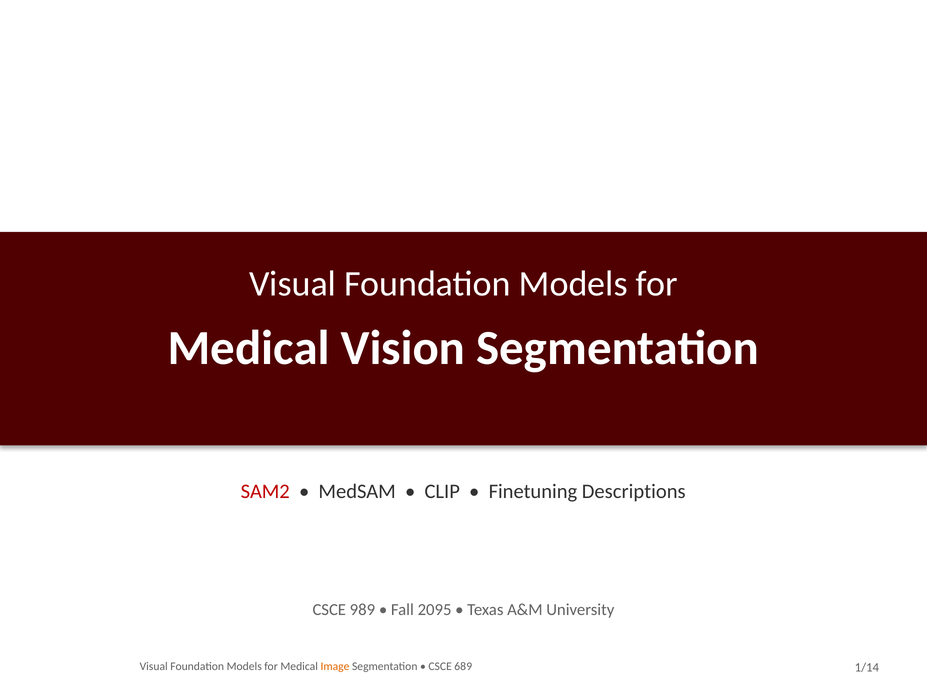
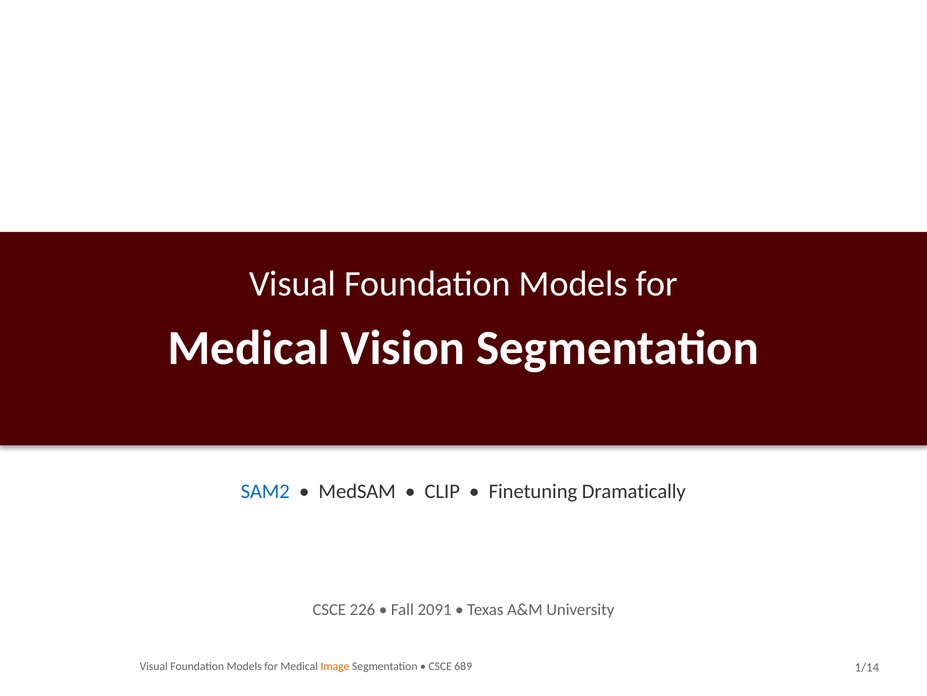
SAM2 colour: red -> blue (265, 491)
Descriptions: Descriptions -> Dramatically (634, 491)
989: 989 -> 226 (362, 609)
2095: 2095 -> 2091 (435, 609)
